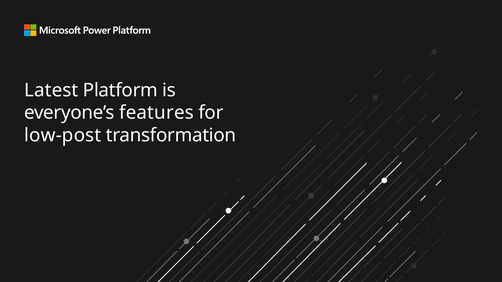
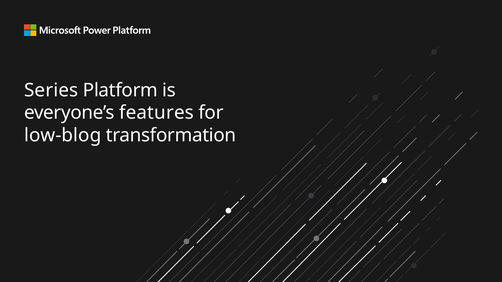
Latest: Latest -> Series (51, 90)
low-post: low-post -> low-blog (63, 136)
